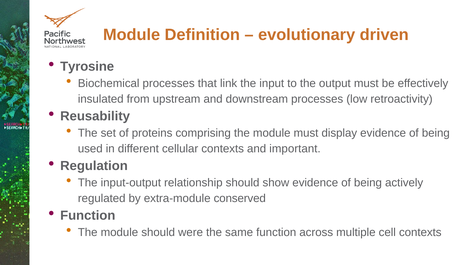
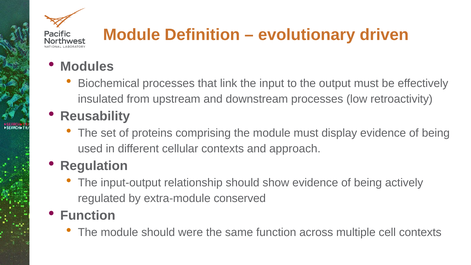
Tyrosine: Tyrosine -> Modules (87, 67)
important: important -> approach (295, 149)
